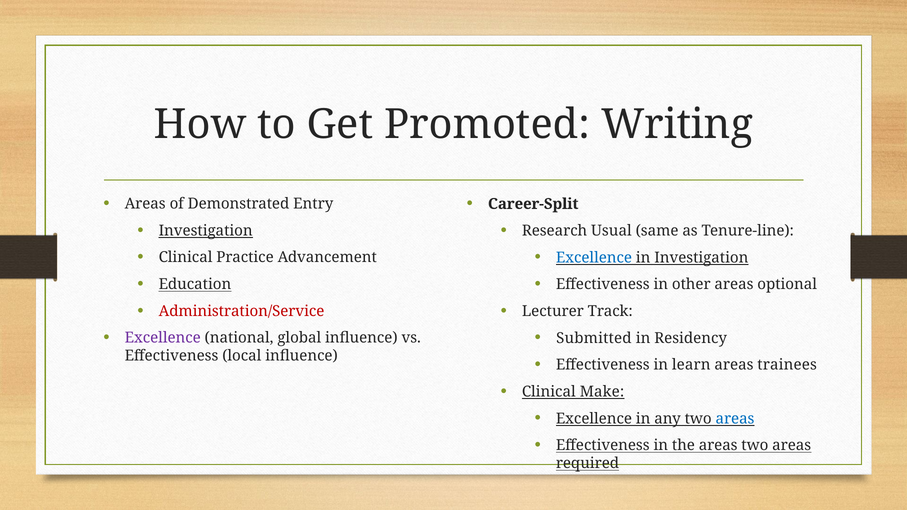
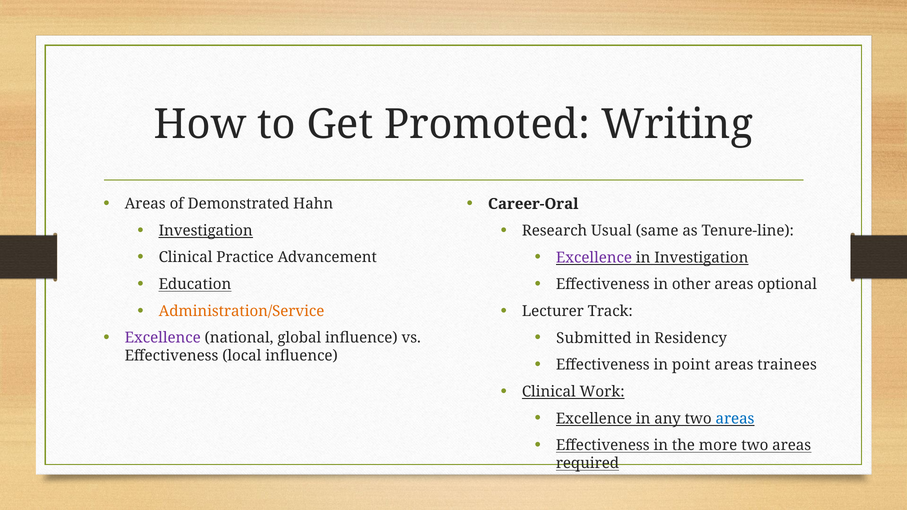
Entry: Entry -> Hahn (313, 204)
Career-Split: Career-Split -> Career-Oral (533, 204)
Excellence colour: blue -> purple (594, 258)
Administration/Service colour: red -> orange (242, 311)
learn: learn -> point (691, 365)
Make: Make -> Work (602, 392)
the areas: areas -> more (718, 446)
